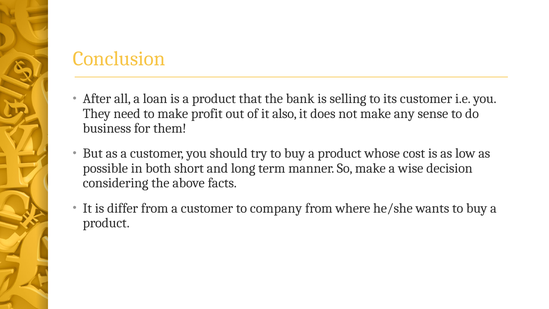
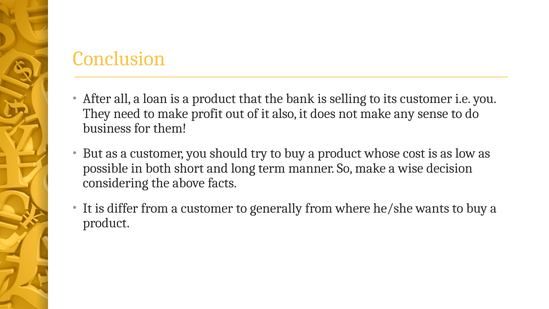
company: company -> generally (276, 208)
